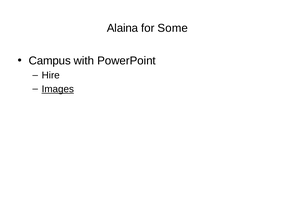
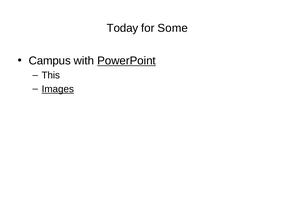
Alaina: Alaina -> Today (122, 28)
PowerPoint underline: none -> present (126, 61)
Hire: Hire -> This (51, 75)
